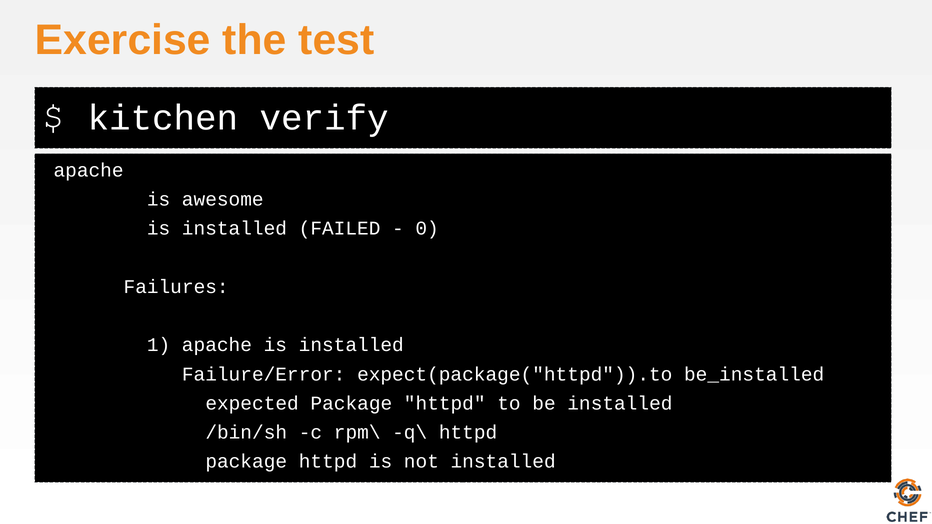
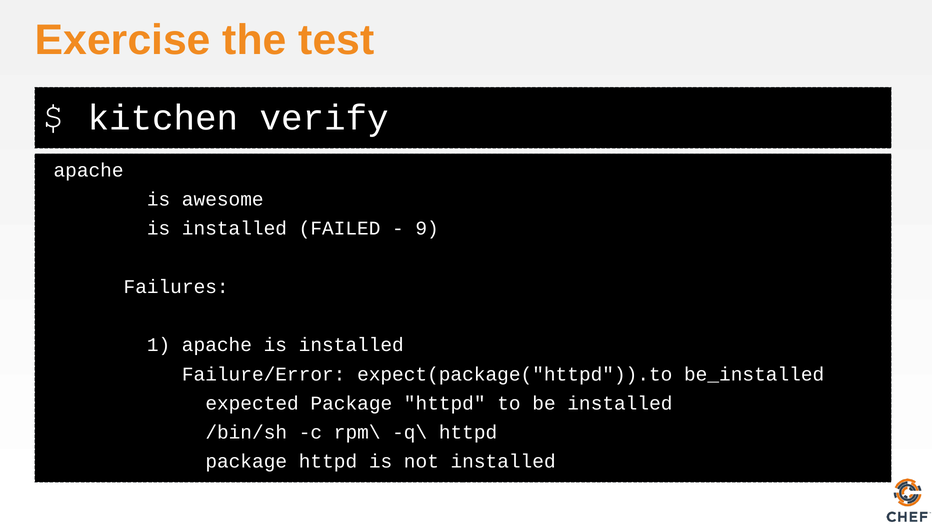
0: 0 -> 9 (427, 229)
